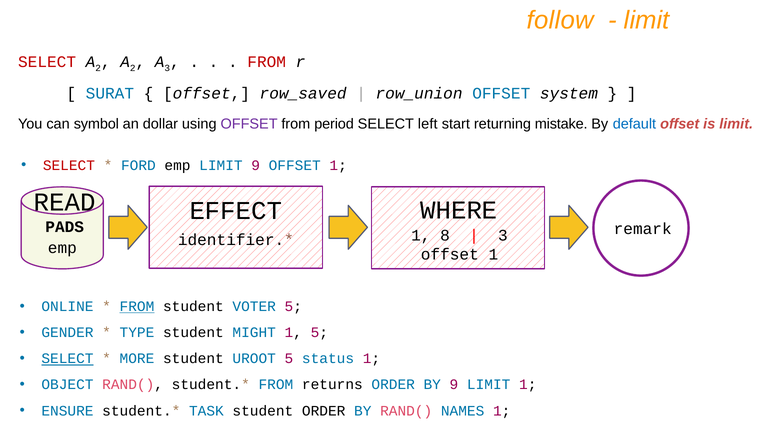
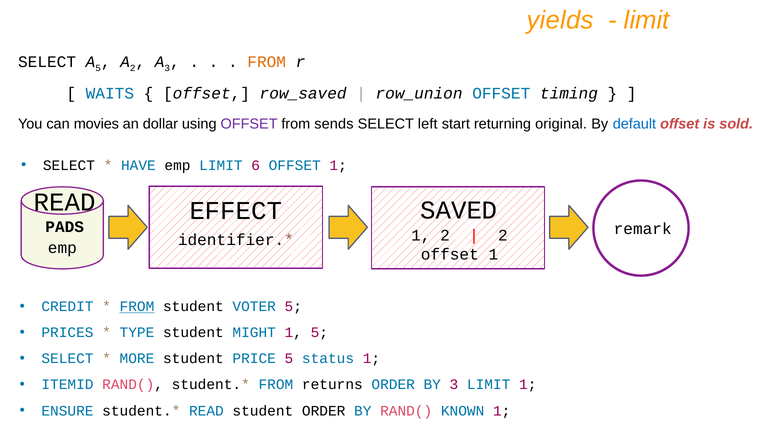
follow: follow -> yields (560, 20)
SELECT colour: red -> black (47, 62)
2: 2 -> 5 (98, 68)
FROM colour: red -> orange (267, 62)
SURAT: SURAT -> WAITS (110, 93)
system: system -> timing (569, 93)
symbol: symbol -> movies (96, 124)
period: period -> sends (334, 124)
mistake: mistake -> original (561, 124)
is limit: limit -> sold (736, 124)
SELECT colour: red -> black (69, 165)
FORD: FORD -> HAVE (138, 165)
LIMIT 9: 9 -> 6 (256, 165)
WHERE: WHERE -> SAVED (459, 210)
1 8: 8 -> 2 (445, 235)
3: 3 -> 2 (503, 235)
ONLINE: ONLINE -> CREDIT (67, 307)
GENDER: GENDER -> PRICES (67, 333)
SELECT underline: present -> none (67, 359)
UROOT: UROOT -> PRICE (254, 359)
OBJECT: OBJECT -> ITEMID (67, 385)
BY 9: 9 -> 3 (454, 385)
TASK: TASK -> READ (206, 411)
NAMES: NAMES -> KNOWN (463, 411)
